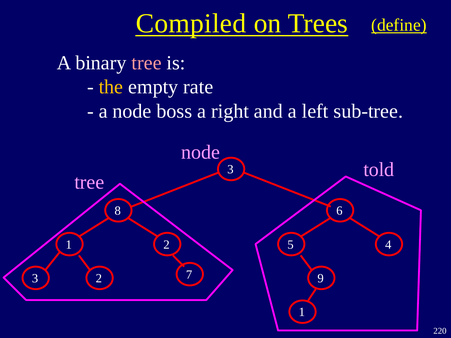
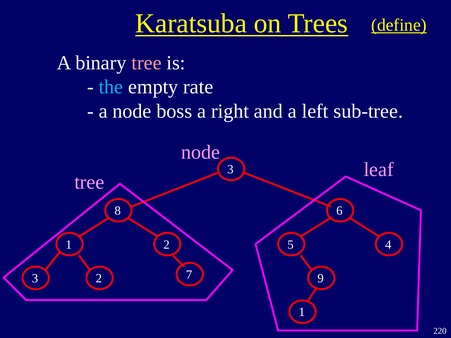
Compiled: Compiled -> Karatsuba (191, 24)
the colour: yellow -> light blue (111, 87)
told: told -> leaf (379, 170)
